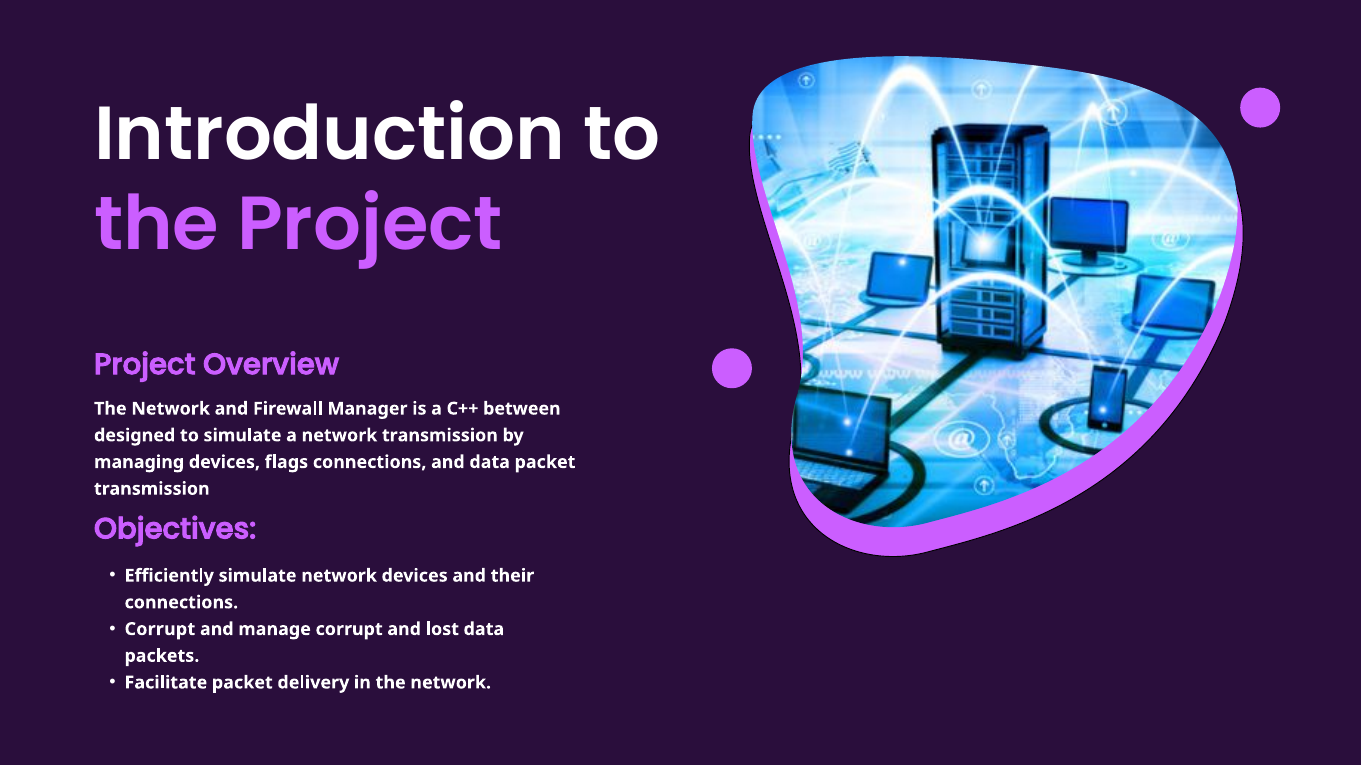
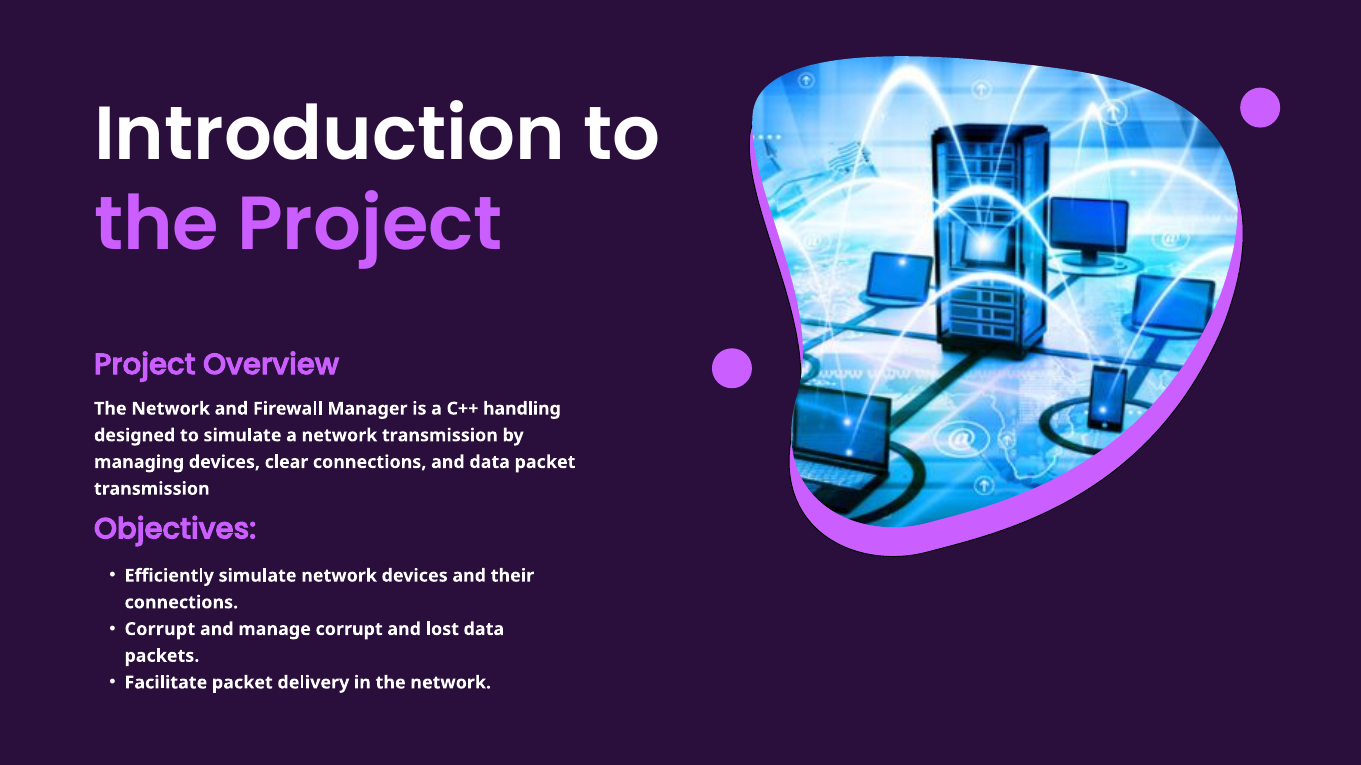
between: between -> handling (522, 409)
flags: flags -> clear (286, 462)
